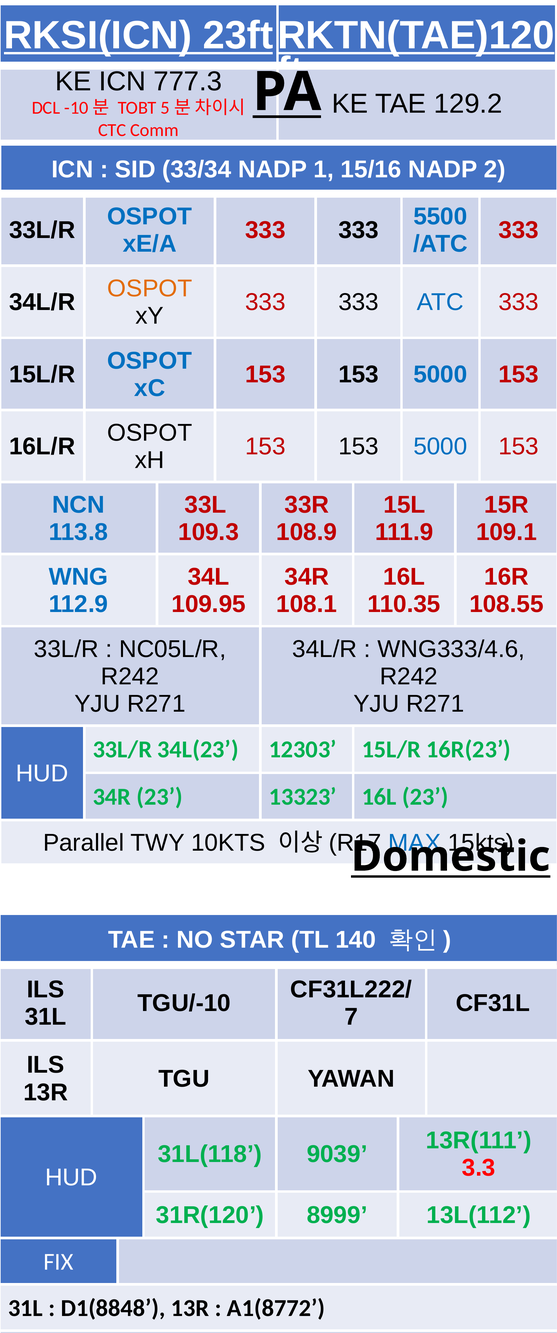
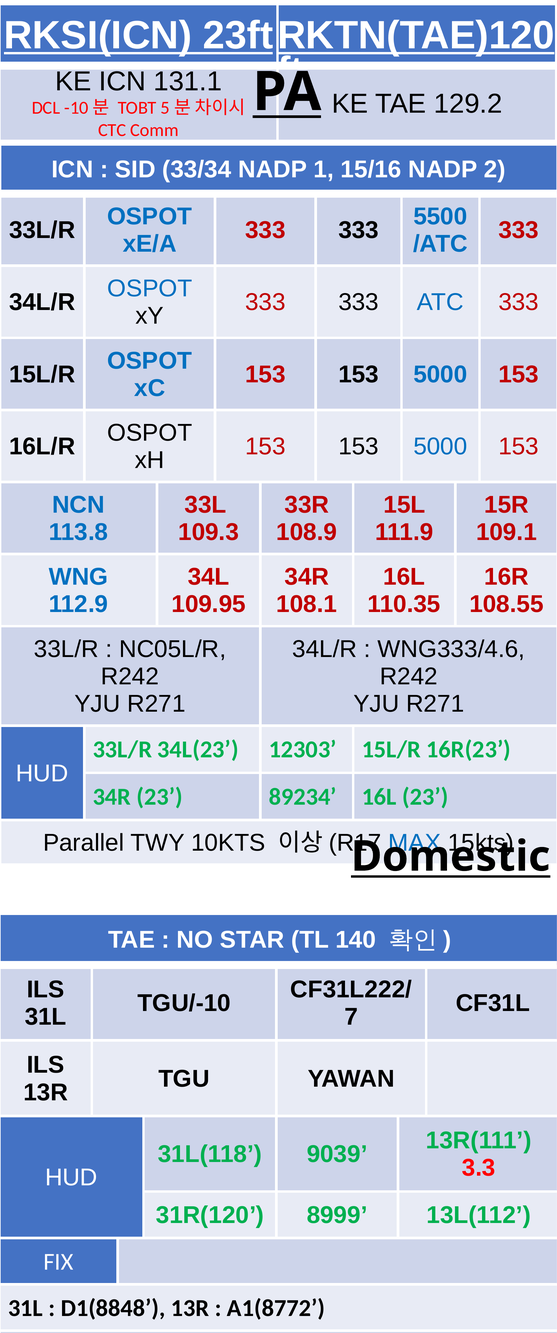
777.3: 777.3 -> 131.1 (188, 82)
OSPOT colour: orange -> blue (150, 289)
13323: 13323 -> 89234 (303, 797)
